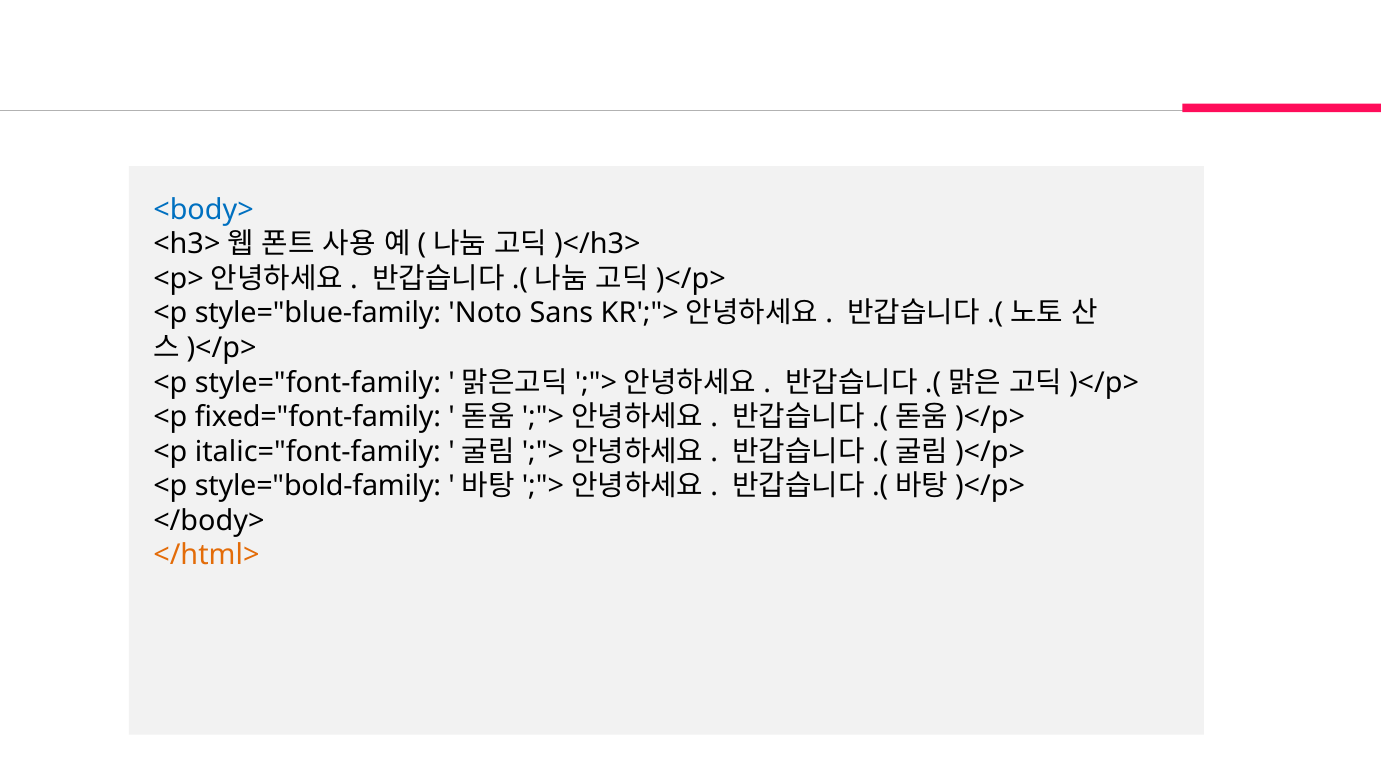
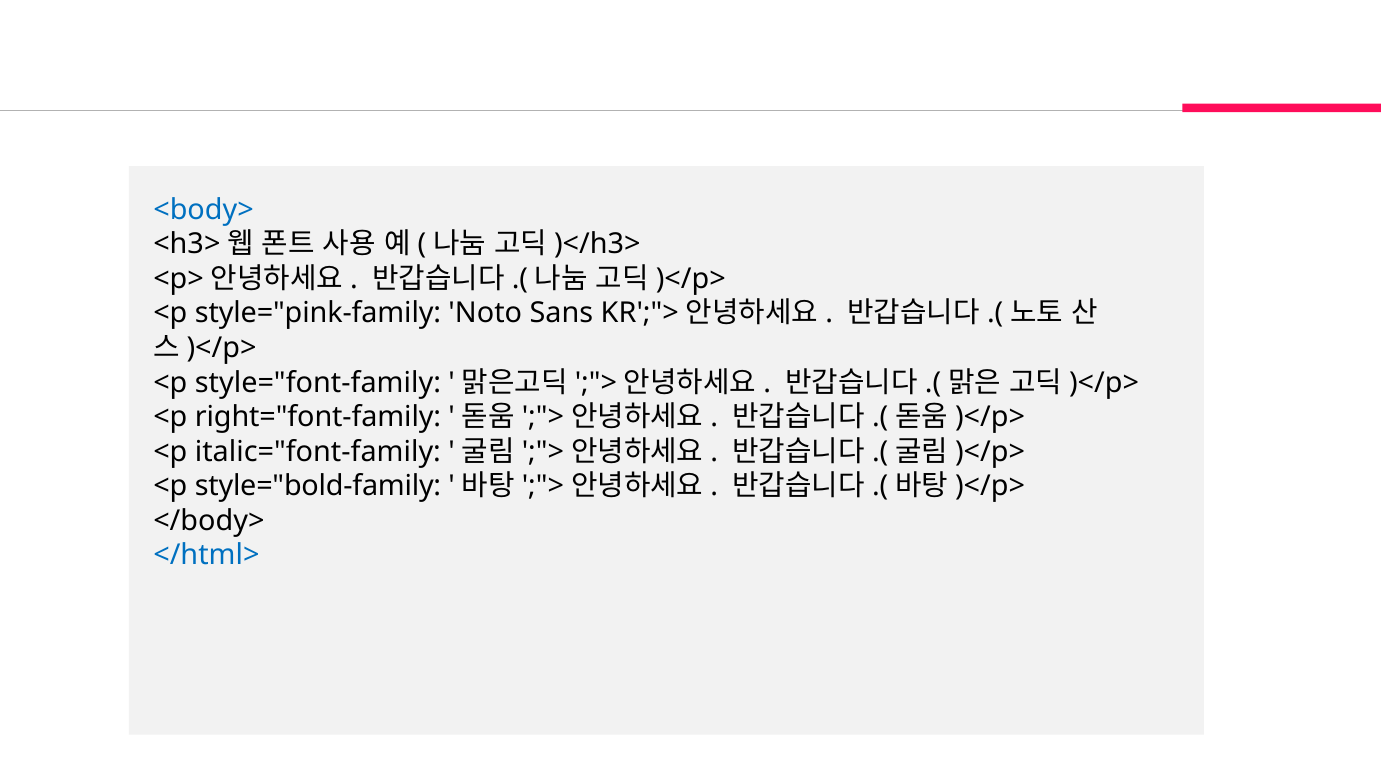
style="blue-family: style="blue-family -> style="pink-family (318, 313)
fixed="font-family: fixed="font-family -> right="font-family (318, 417)
</html> colour: orange -> blue (206, 555)
